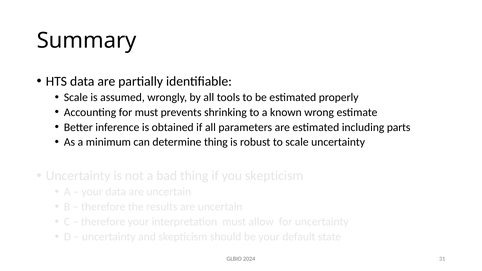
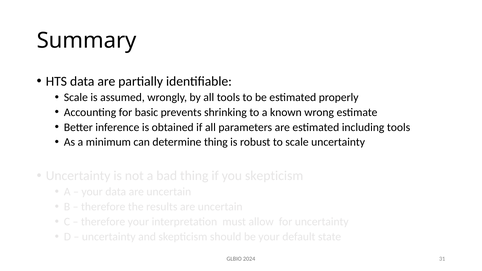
for must: must -> basic (146, 112)
including parts: parts -> tools (399, 127)
